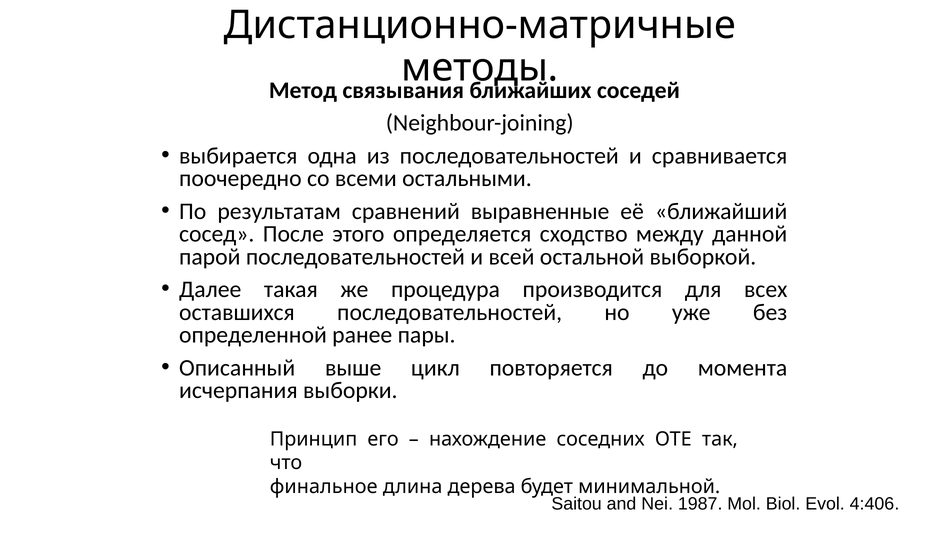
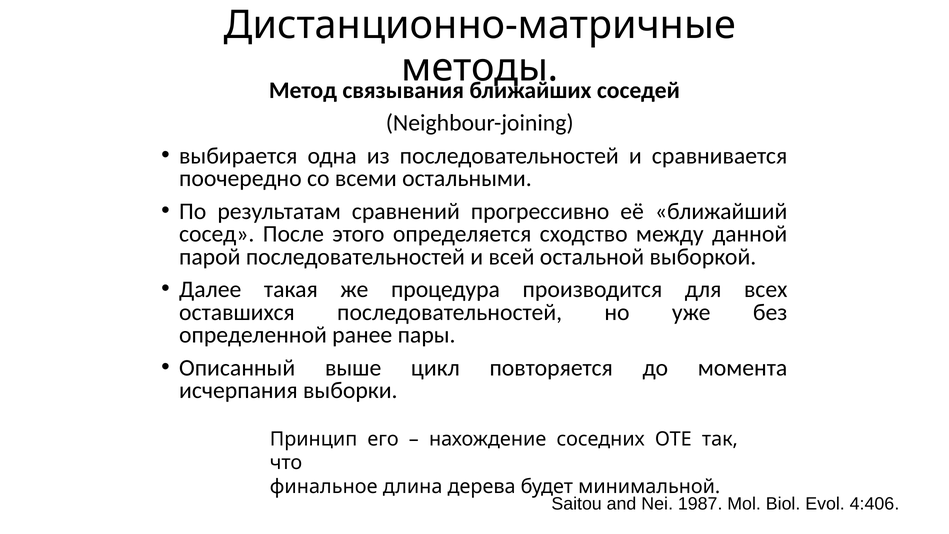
выравненные: выравненные -> прогрессивно (540, 211)
